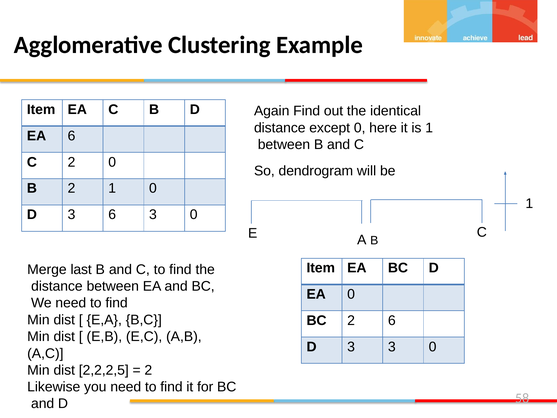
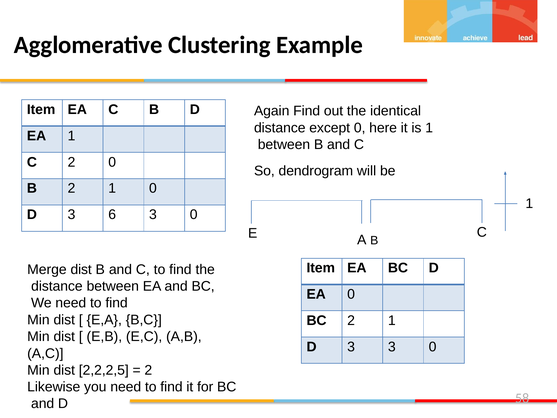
EA 6: 6 -> 1 (71, 136)
Merge last: last -> dist (81, 269)
BC 2 6: 6 -> 1 (392, 320)
